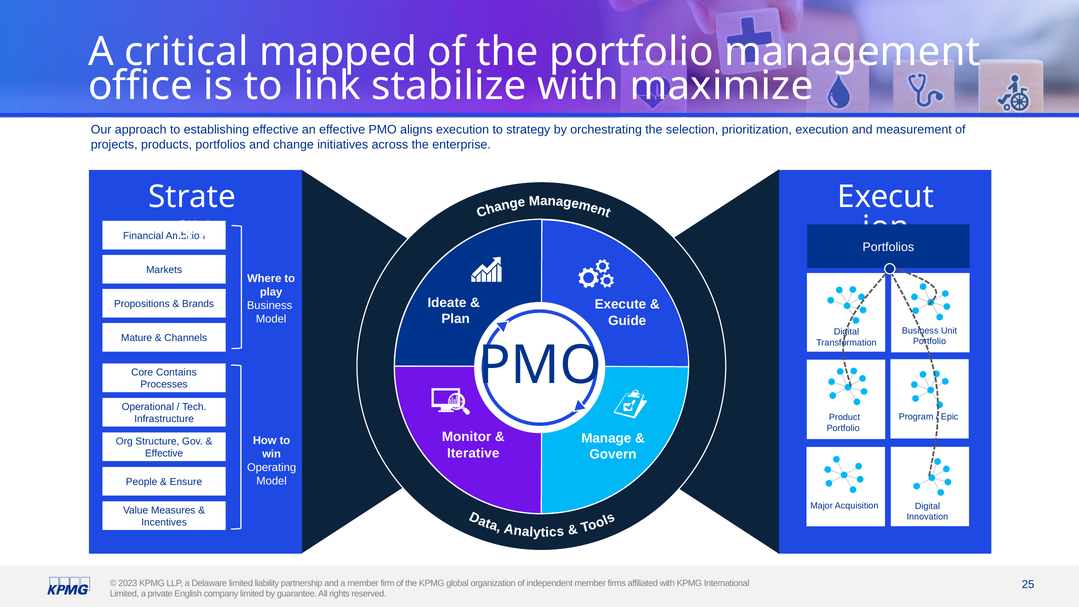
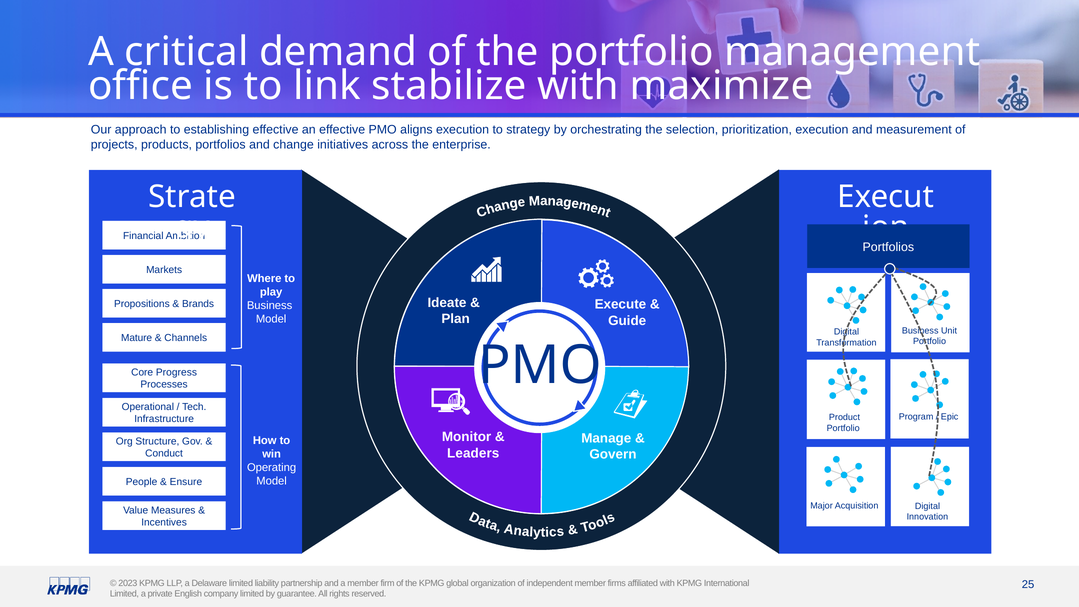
mapped: mapped -> demand (338, 52)
Contains: Contains -> Progress (176, 372)
Iterative: Iterative -> Leaders (473, 453)
Effective: Effective -> Conduct (164, 453)
